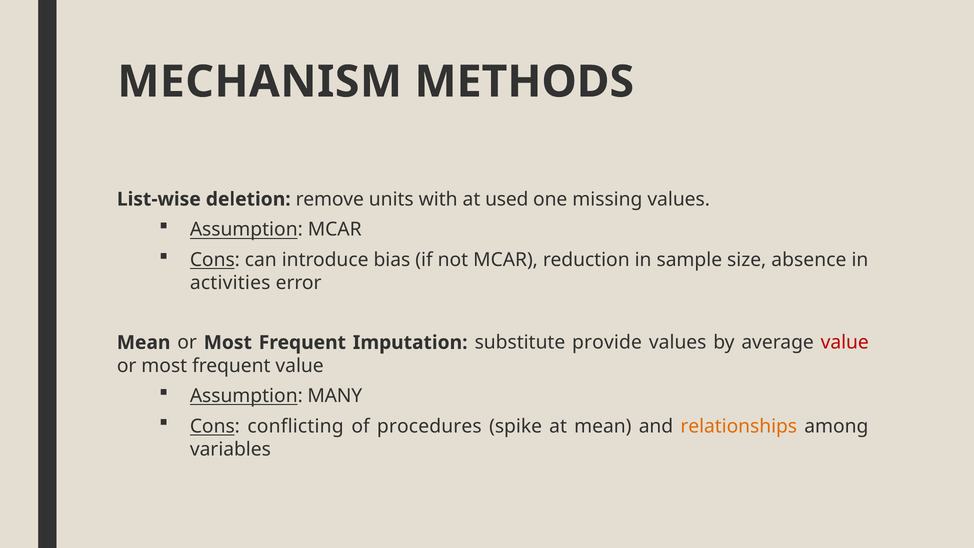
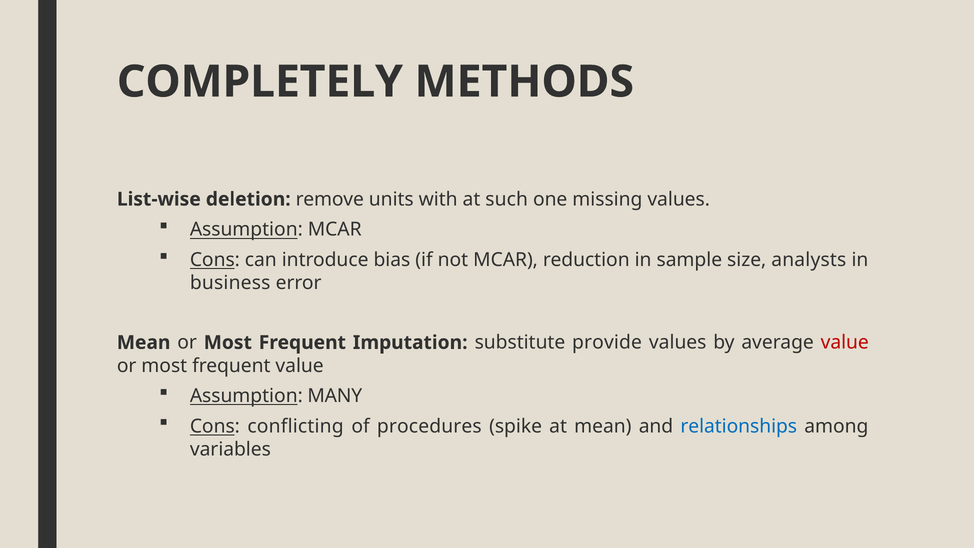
MECHANISM: MECHANISM -> COMPLETELY (260, 82)
used: used -> such (507, 199)
absence: absence -> analysts (809, 260)
activities: activities -> business (230, 283)
relationships colour: orange -> blue (739, 426)
